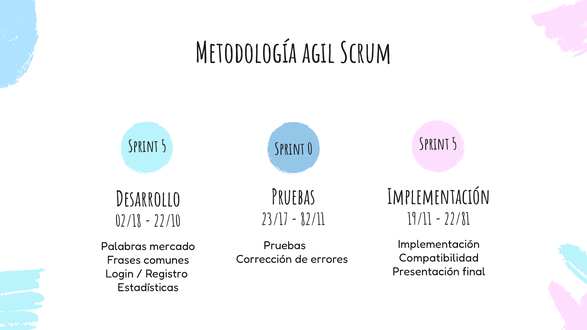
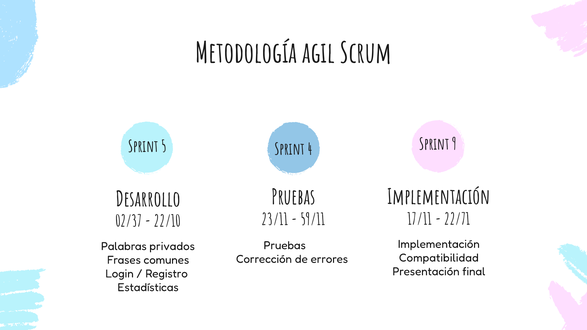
0: 0 -> 4 (310, 150)
5: 5 -> 9 (455, 145)
19/11: 19/11 -> 17/11 (420, 219)
22/81: 22/81 -> 22/71 (457, 219)
23/17: 23/17 -> 23/11 (275, 220)
82/11: 82/11 -> 59/11 (313, 220)
02/18: 02/18 -> 02/37 (129, 222)
mercado: mercado -> privados (172, 246)
